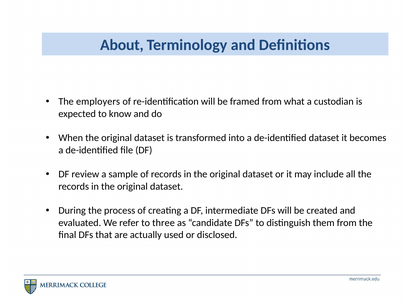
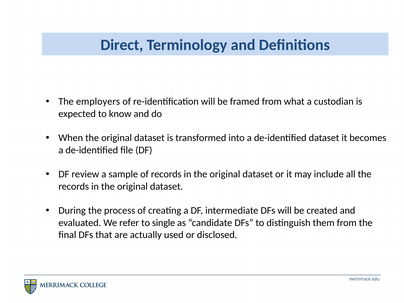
About: About -> Direct (122, 45)
three: three -> single (164, 223)
